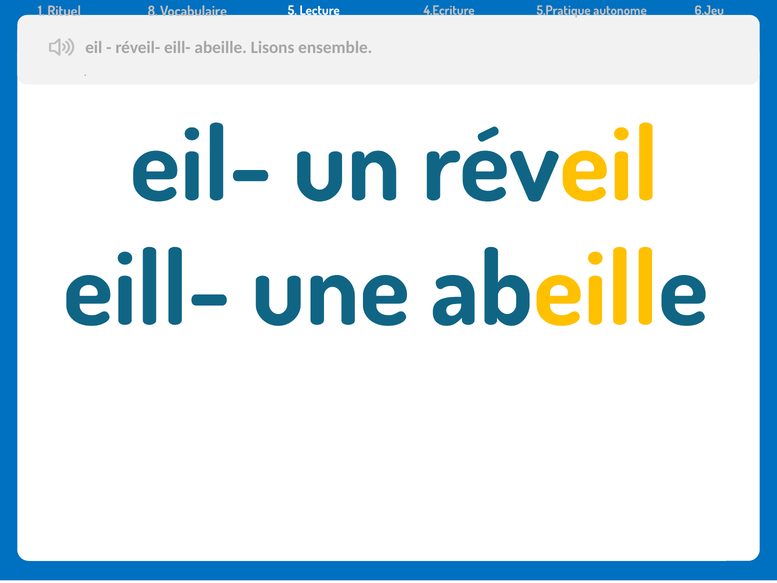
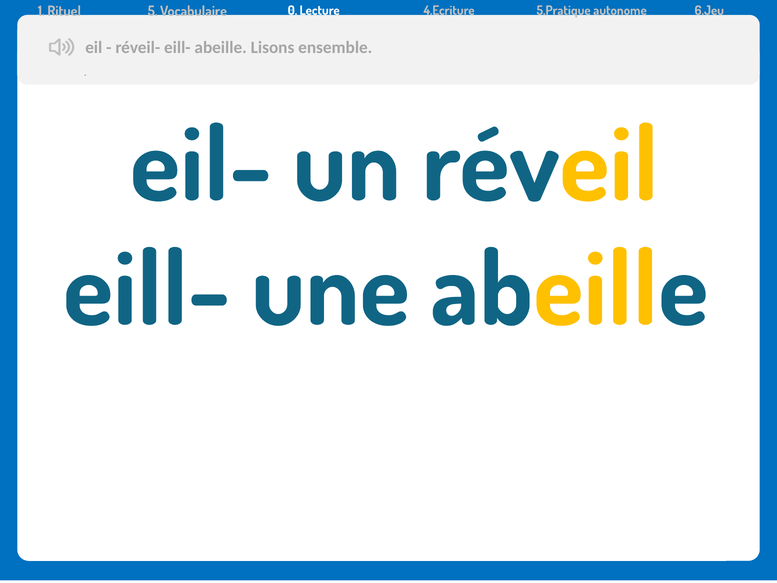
8: 8 -> 5 (153, 11)
5: 5 -> 0 (292, 11)
